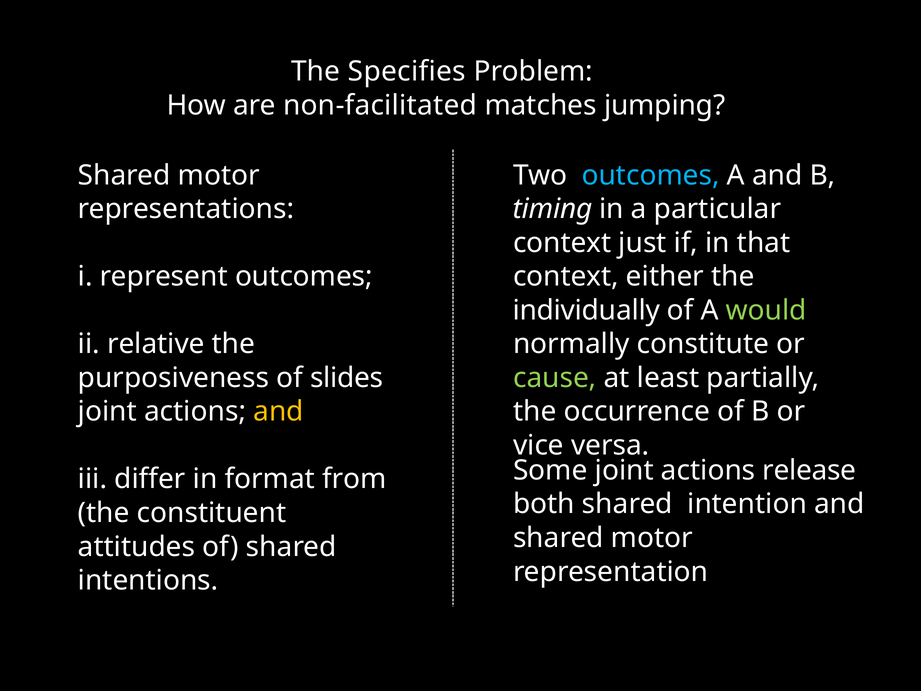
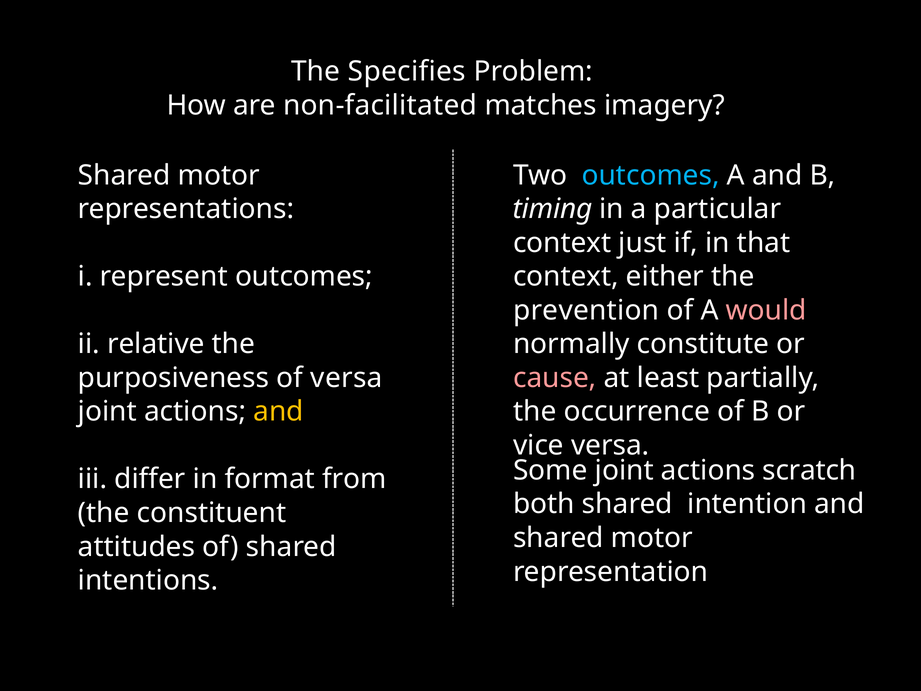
jumping: jumping -> imagery (665, 105)
individually: individually -> prevention (586, 310)
would colour: light green -> pink (766, 310)
of slides: slides -> versa (347, 378)
cause colour: light green -> pink (555, 378)
release: release -> scratch (809, 470)
